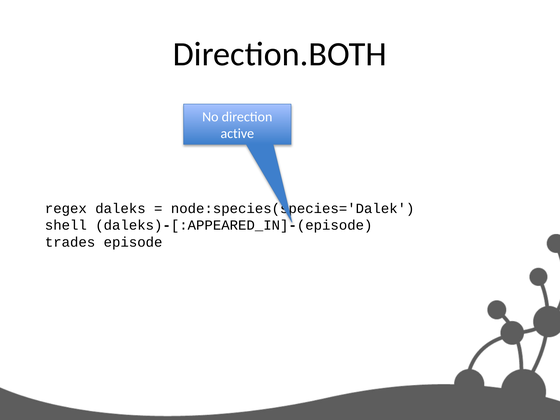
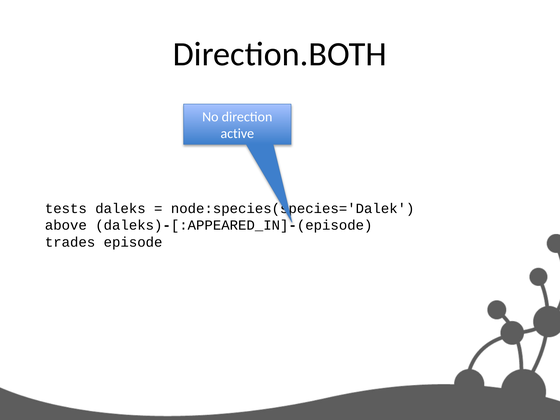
regex: regex -> tests (66, 209)
shell: shell -> above (66, 225)
